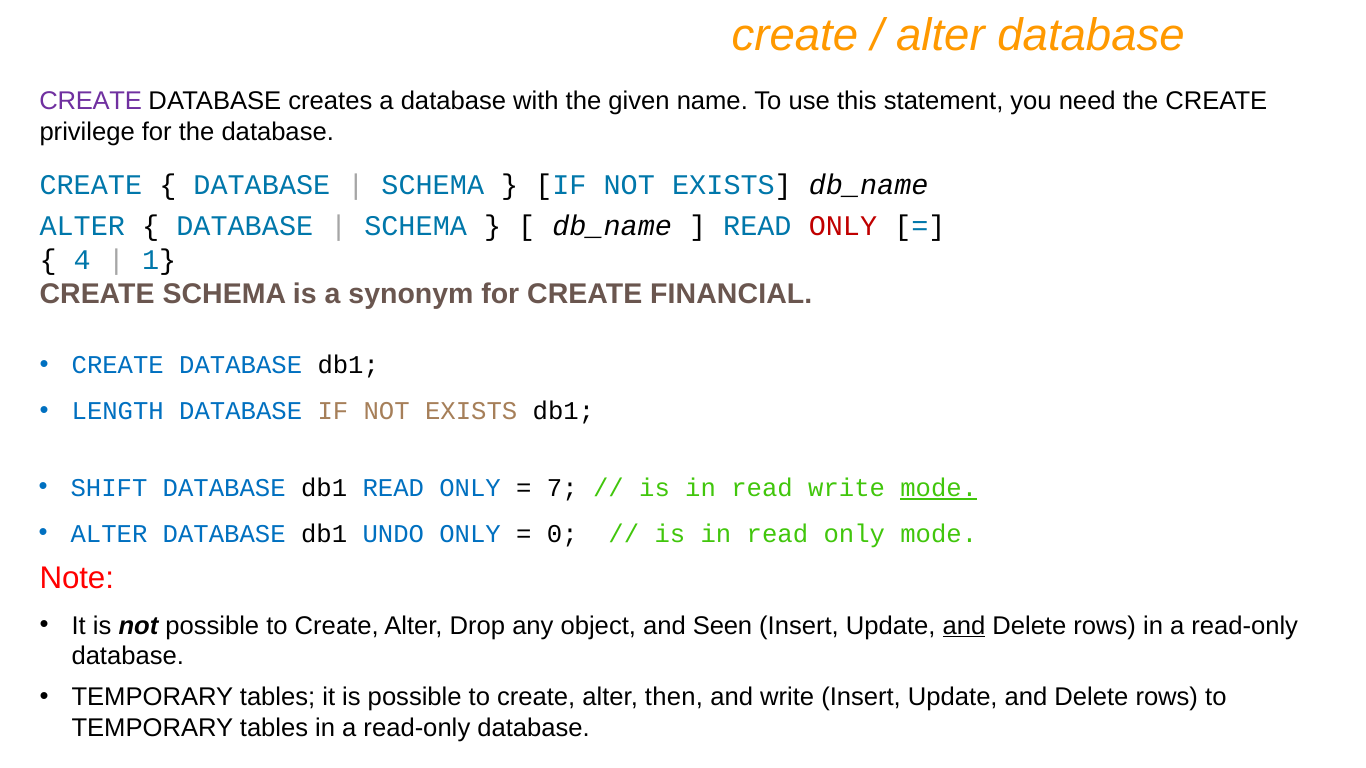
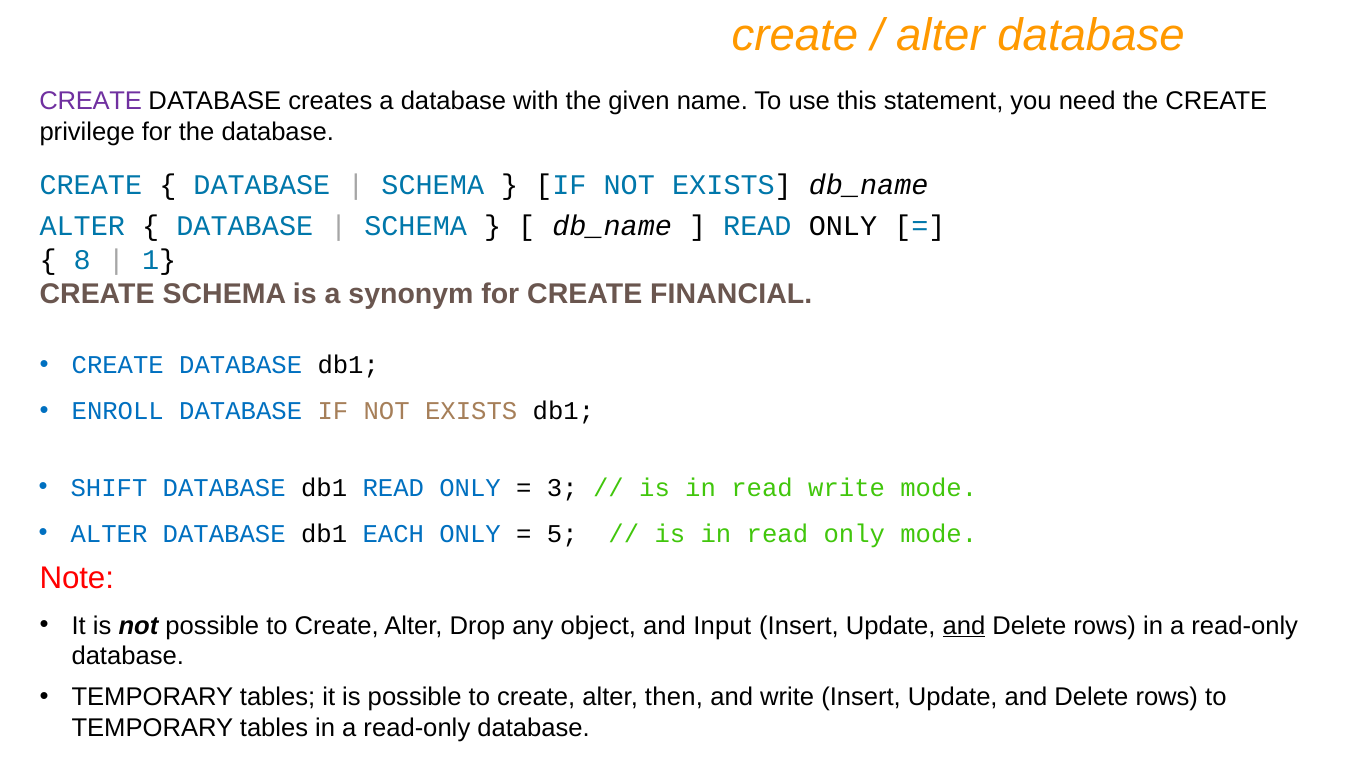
ONLY colour: red -> black (843, 226)
4: 4 -> 8 (82, 260)
LENGTH: LENGTH -> ENROLL (118, 411)
7: 7 -> 3 (562, 488)
mode underline: present -> none (939, 488)
UNDO: UNDO -> EACH (393, 534)
0: 0 -> 5 (562, 534)
Seen: Seen -> Input (722, 626)
